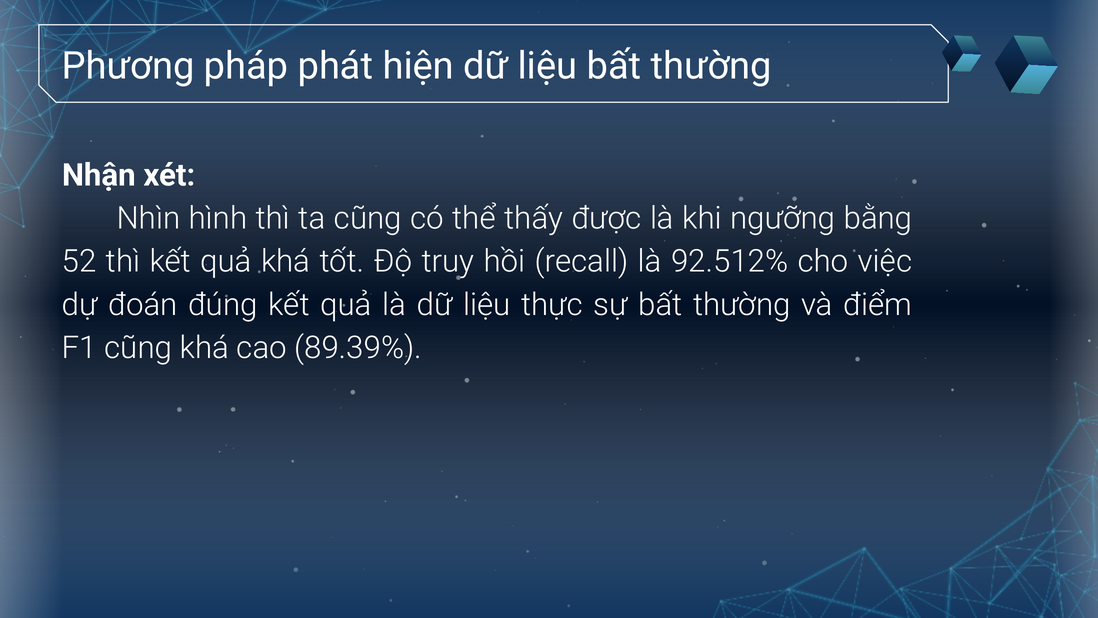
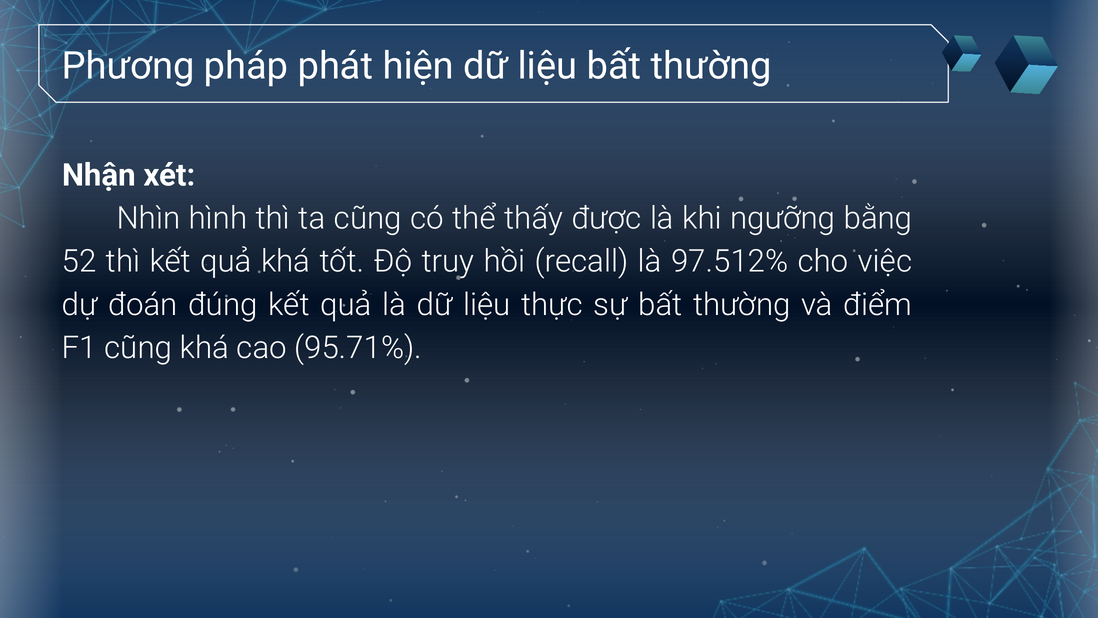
92.512%: 92.512% -> 97.512% (730, 261)
89.39%: 89.39% -> 95.71% (358, 348)
